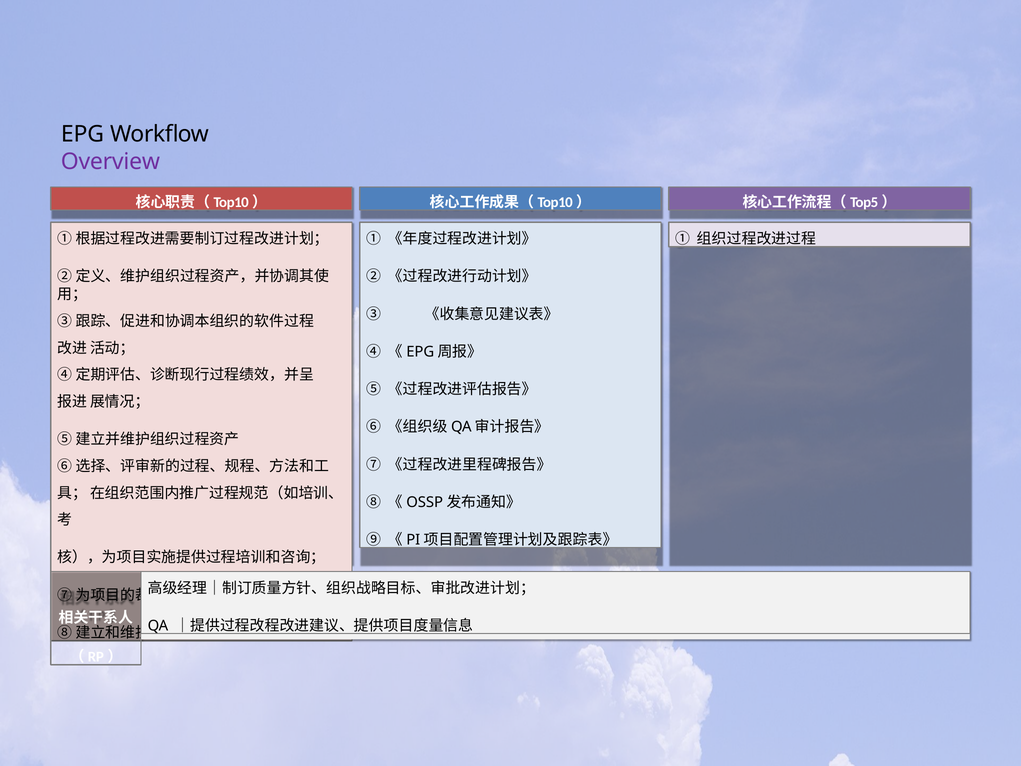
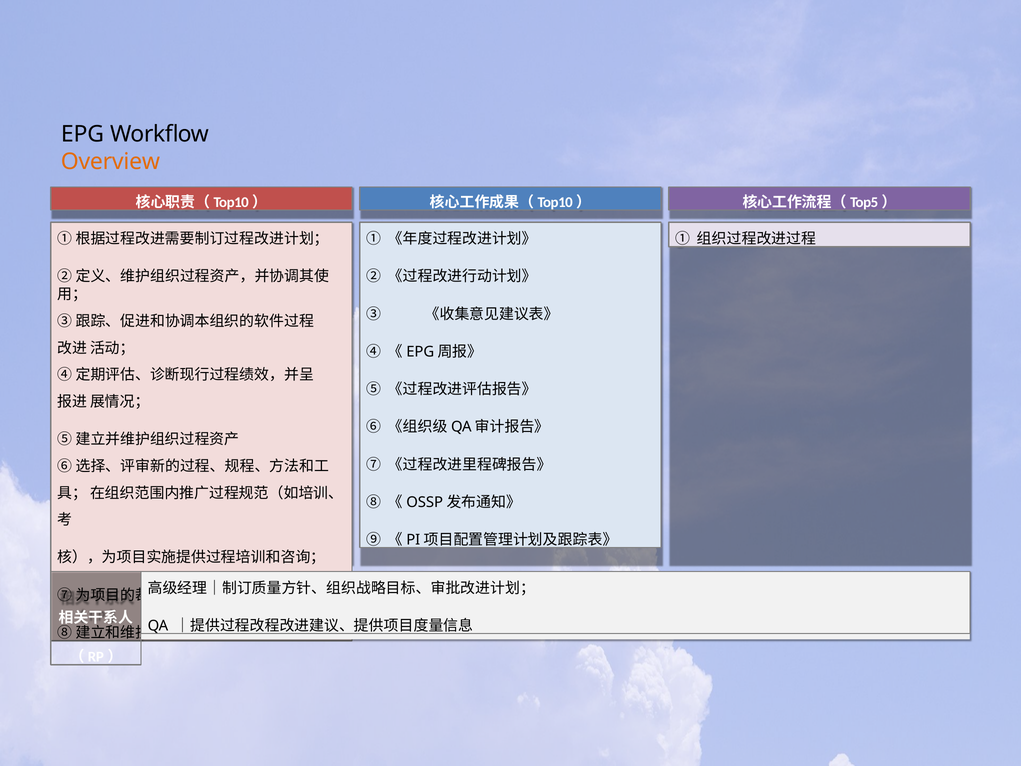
Overview colour: purple -> orange (110, 162)
